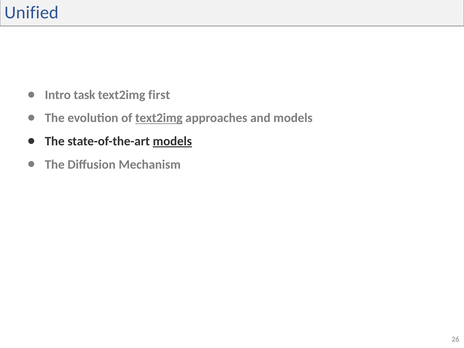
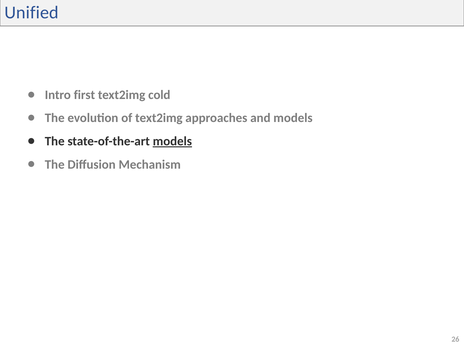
task: task -> first (84, 95)
first: first -> cold (159, 95)
text2img underline: present -> none (159, 118)
